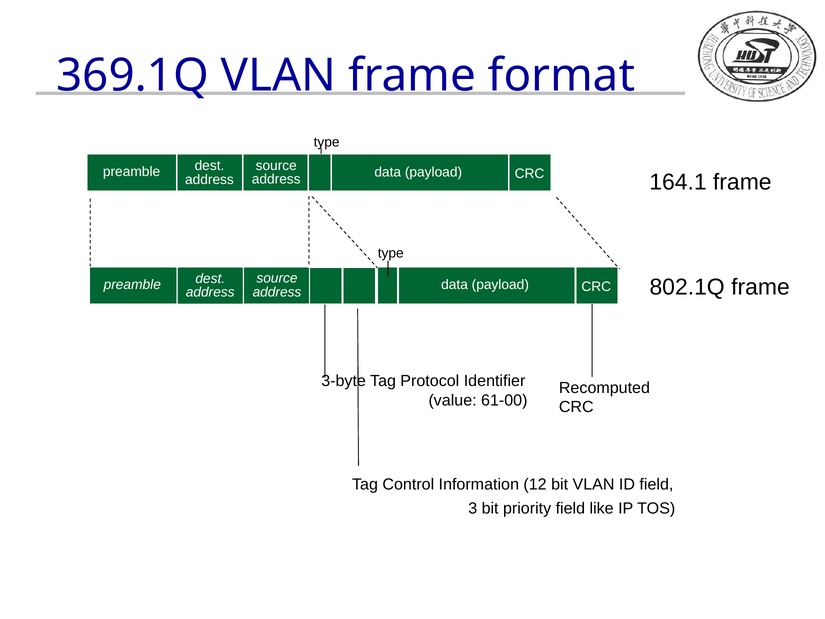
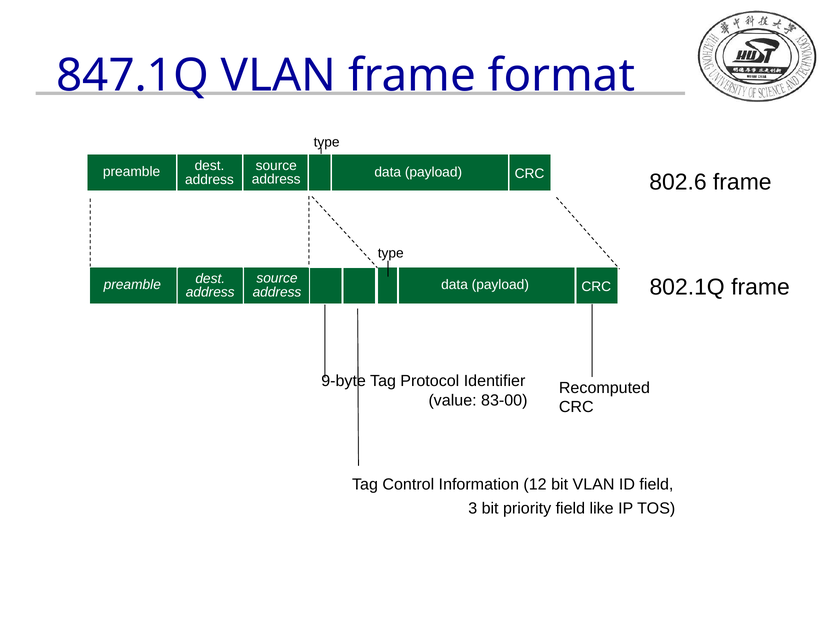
369.1Q: 369.1Q -> 847.1Q (133, 75)
164.1: 164.1 -> 802.6 (678, 182)
3-byte: 3-byte -> 9-byte (344, 381)
61-00: 61-00 -> 83-00 (504, 400)
